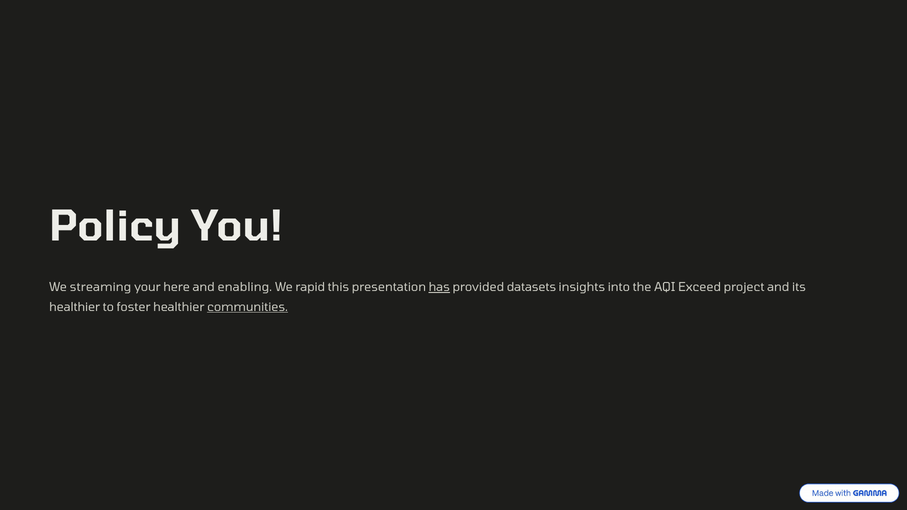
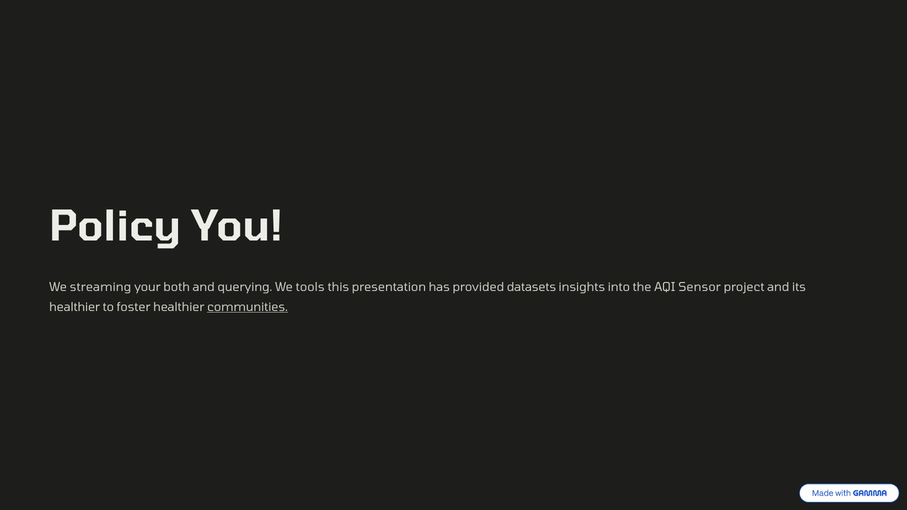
here: here -> both (177, 287)
enabling: enabling -> querying (245, 287)
rapid: rapid -> tools (310, 287)
has underline: present -> none (439, 287)
Exceed: Exceed -> Sensor (700, 287)
